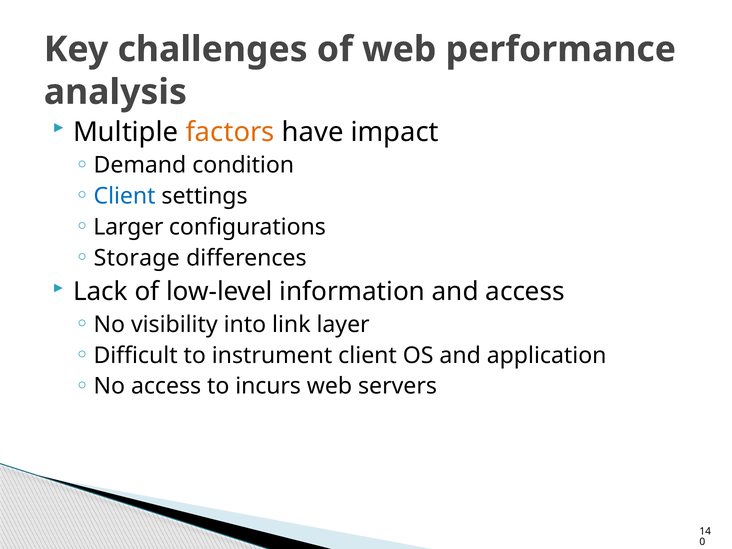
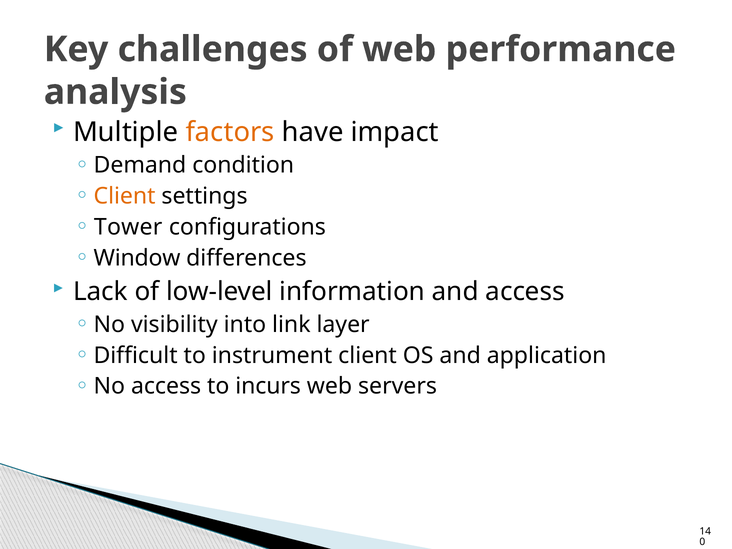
Client colour: blue -> orange (125, 196)
Larger: Larger -> Tower (128, 227)
Storage: Storage -> Window (137, 258)
